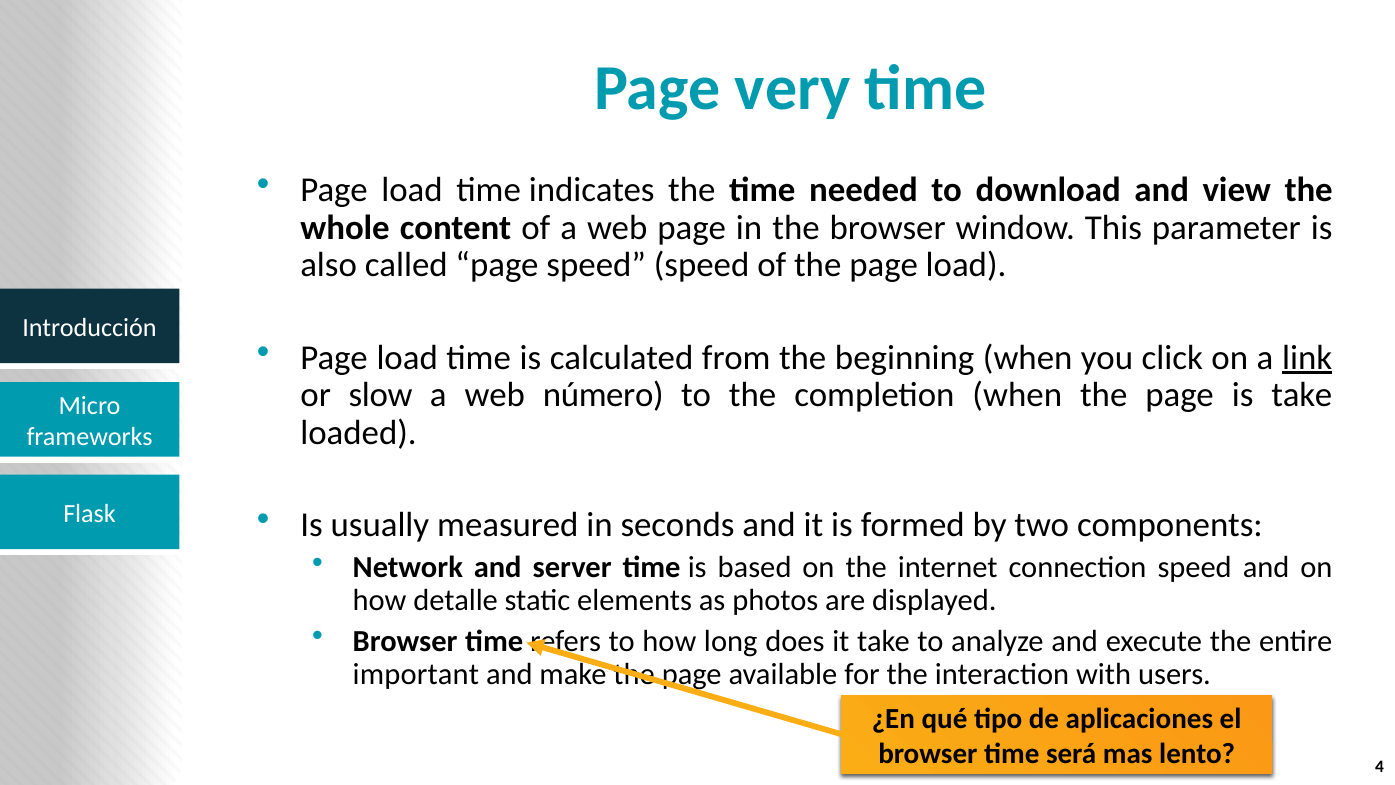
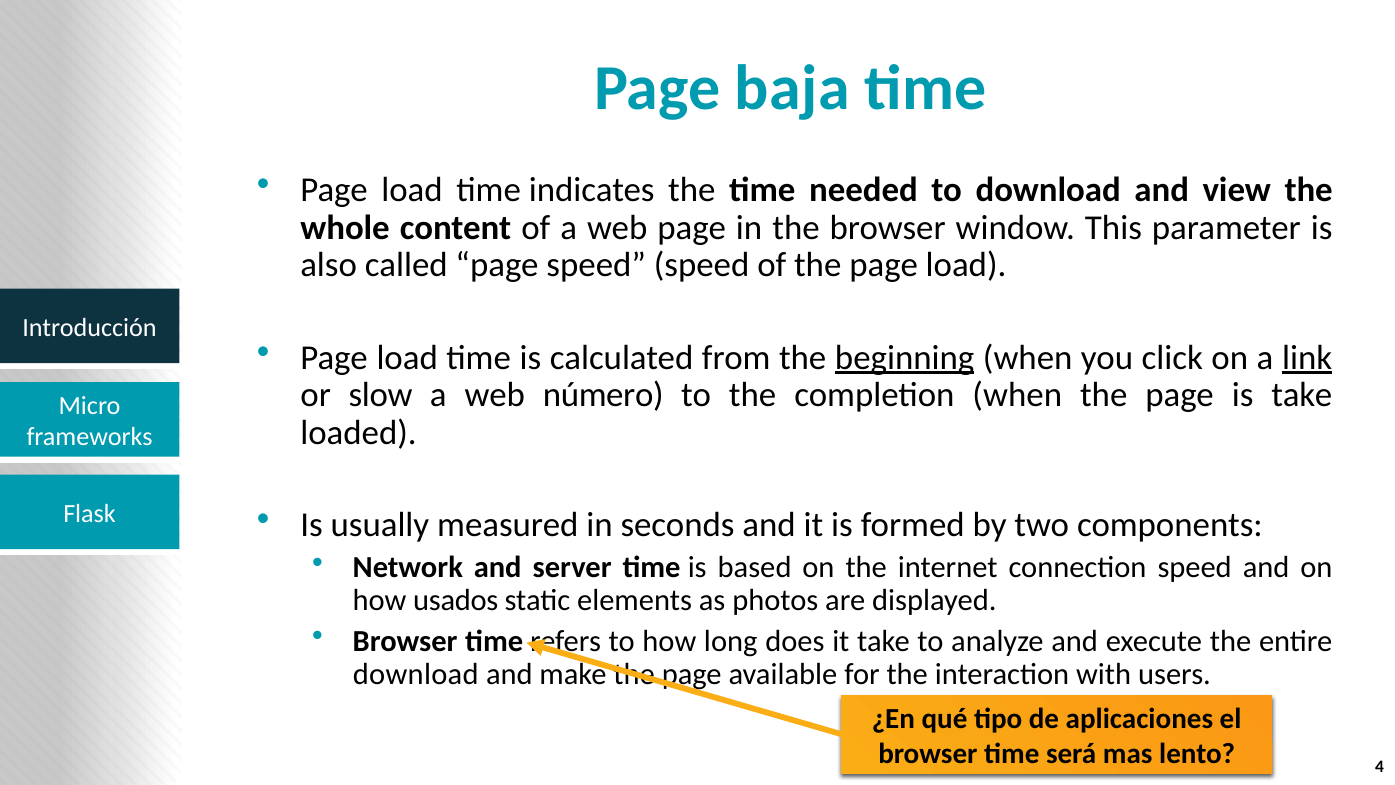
very: very -> baja (792, 88)
beginning underline: none -> present (905, 357)
detalle: detalle -> usados (456, 600)
important: important -> download (416, 674)
